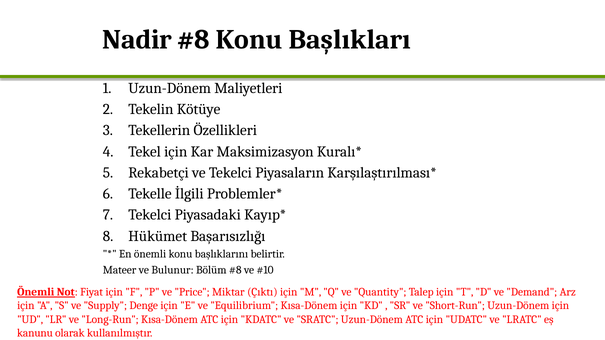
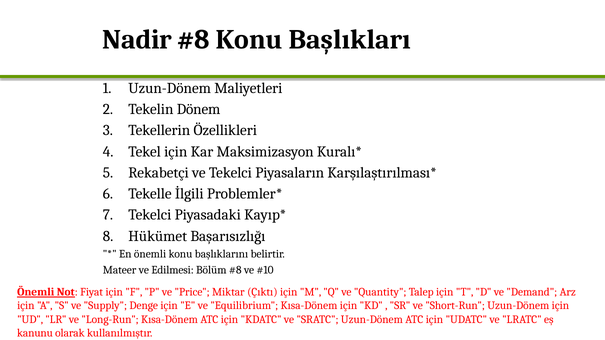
Kötüye: Kötüye -> Dönem (199, 109)
Bulunur: Bulunur -> Edilmesi (173, 270)
